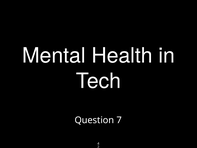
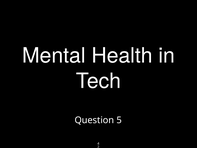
7: 7 -> 5 (119, 120)
